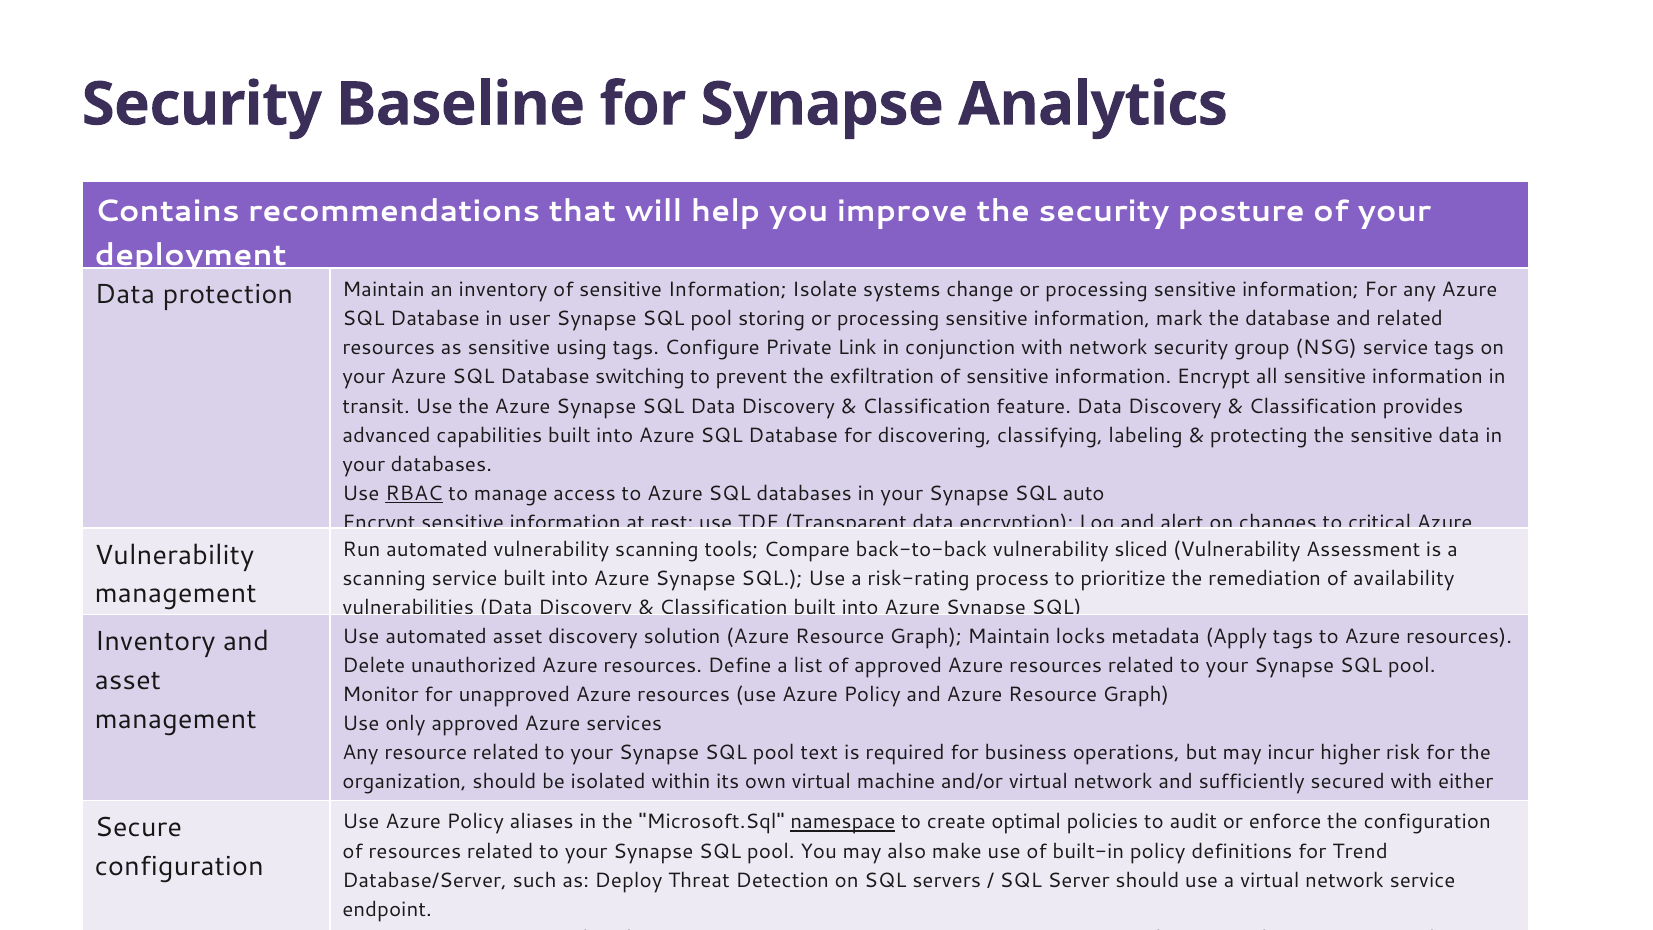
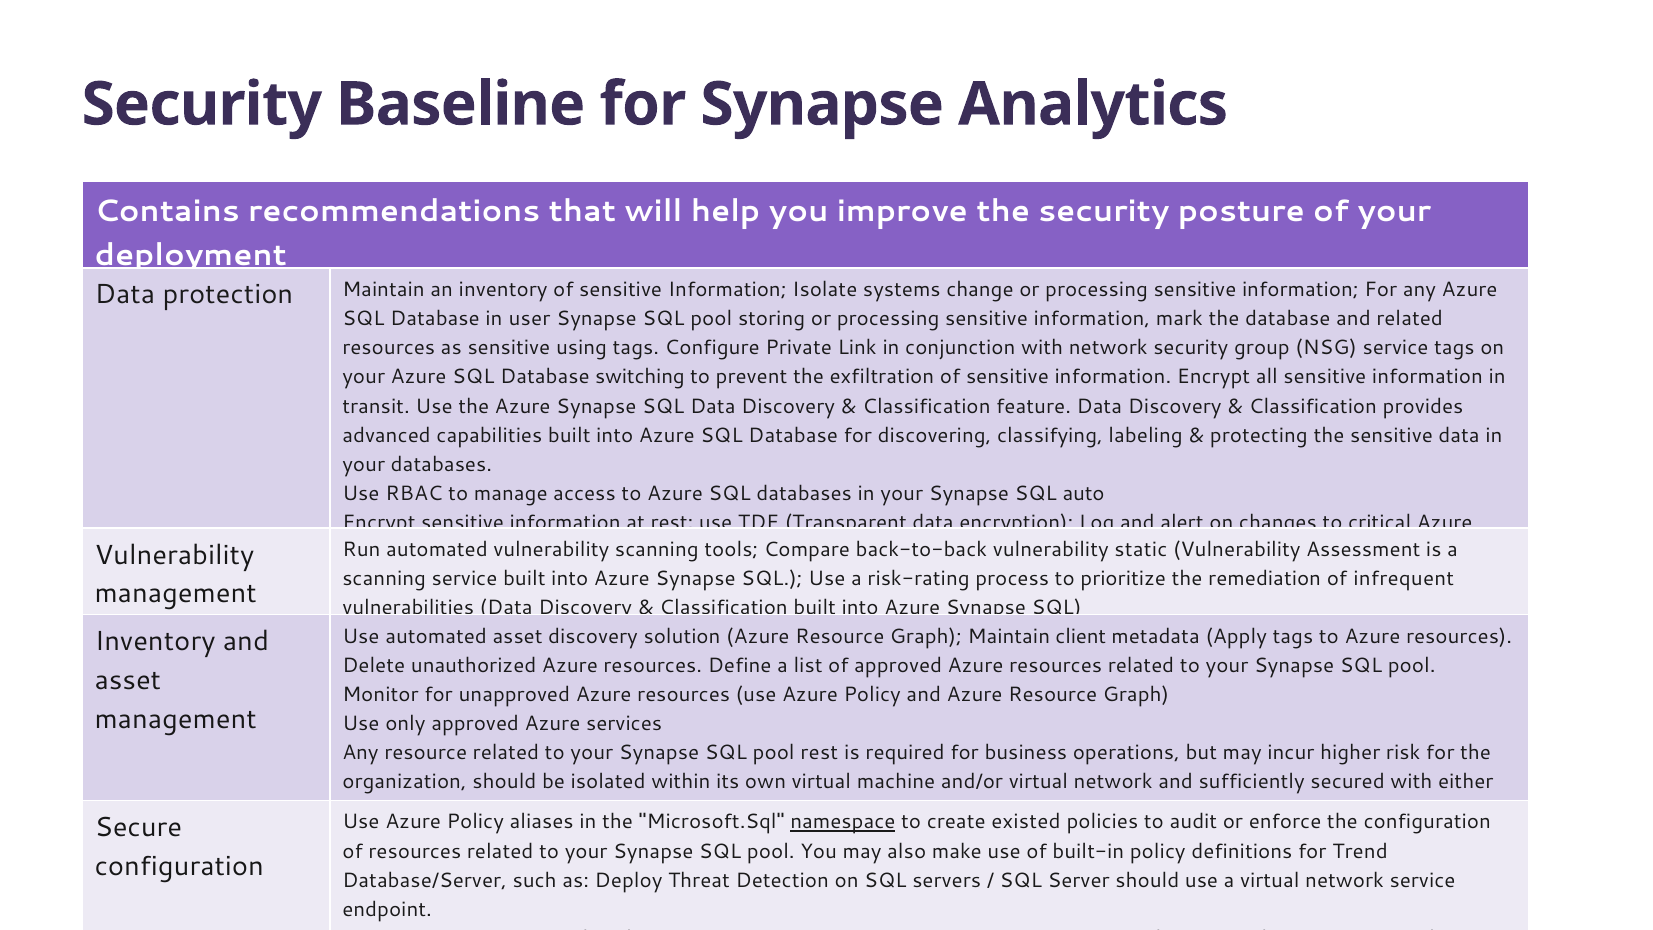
RBAC underline: present -> none (414, 494)
sliced: sliced -> static (1141, 550)
availability: availability -> infrequent (1404, 579)
locks: locks -> client (1081, 636)
pool text: text -> rest (819, 753)
optimal: optimal -> existed (1026, 822)
